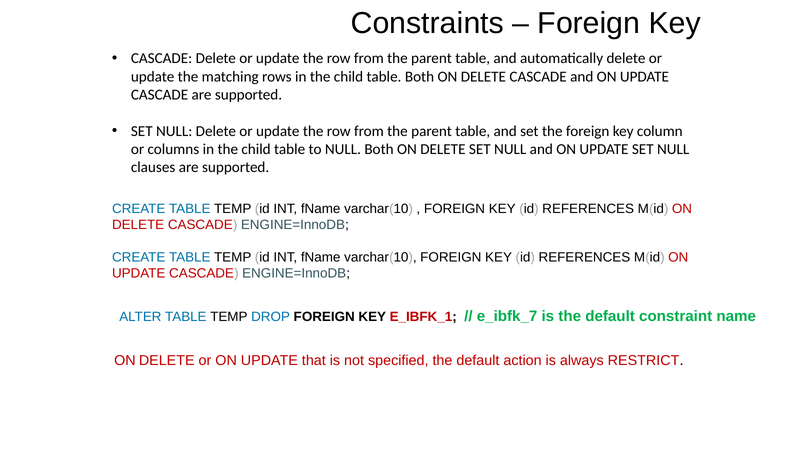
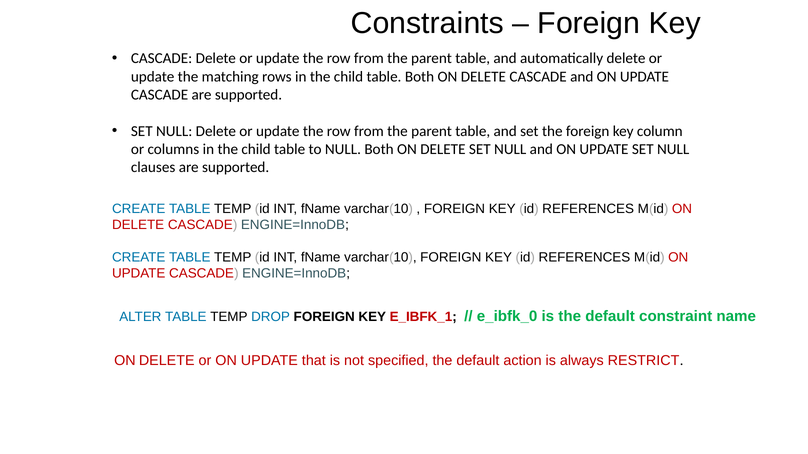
e_ibfk_7: e_ibfk_7 -> e_ibfk_0 (507, 317)
